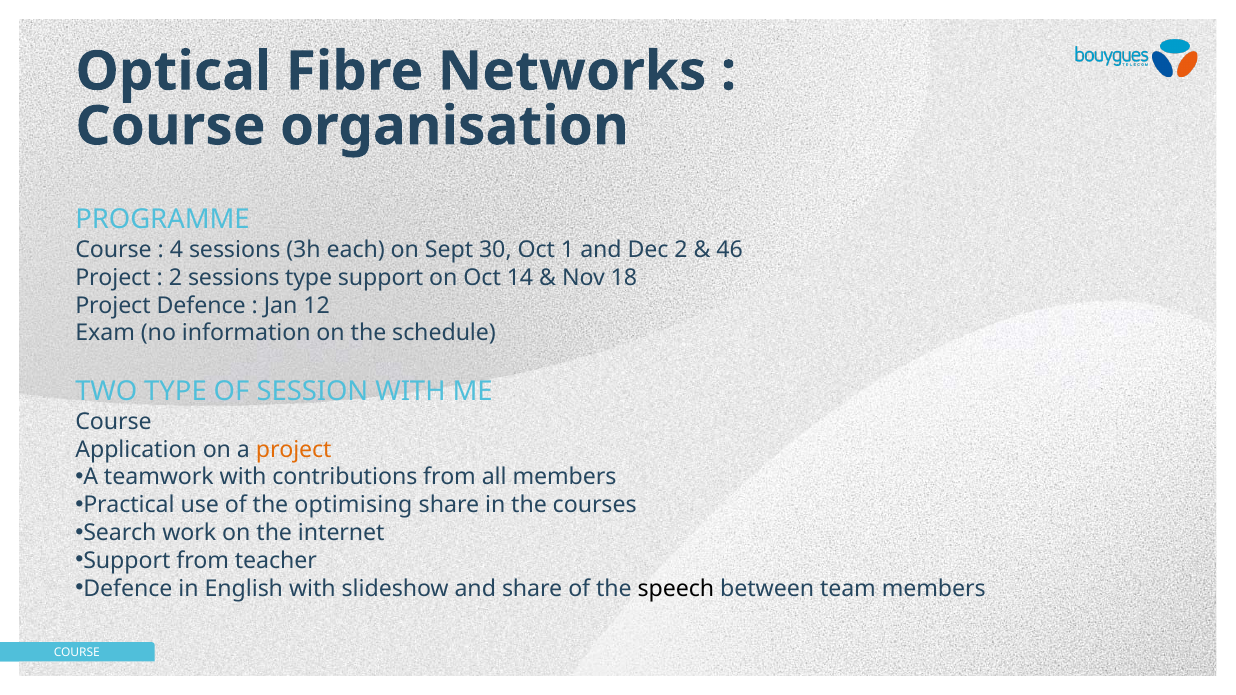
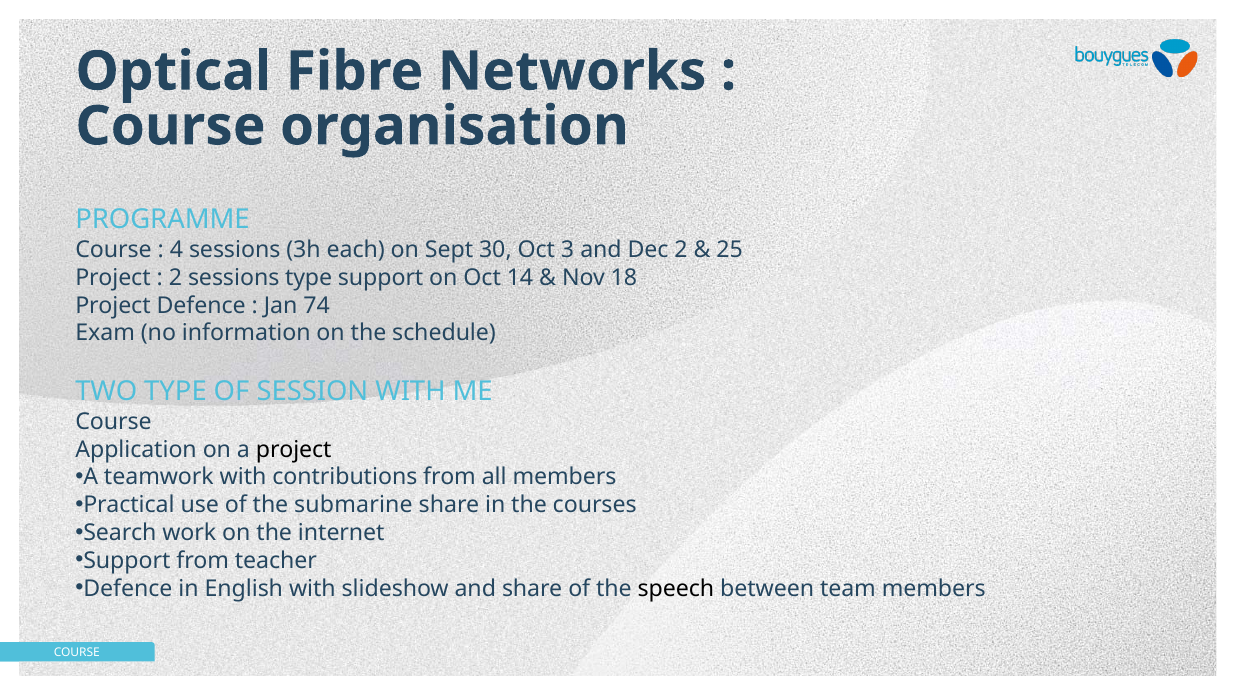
1: 1 -> 3 (568, 250)
46: 46 -> 25 (730, 250)
12: 12 -> 74 (317, 306)
project colour: orange -> black (294, 450)
optimising: optimising -> submarine (353, 505)
